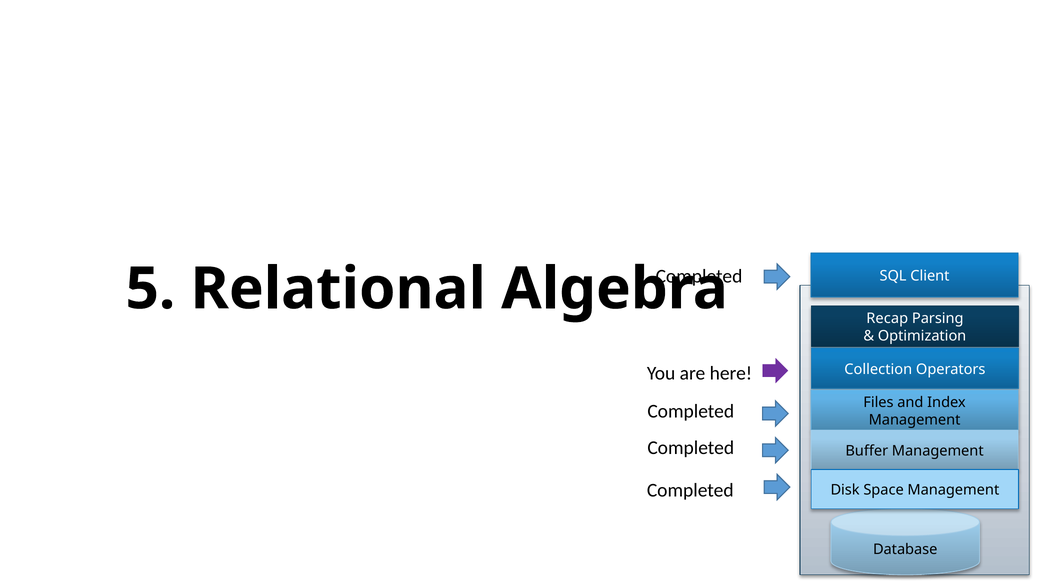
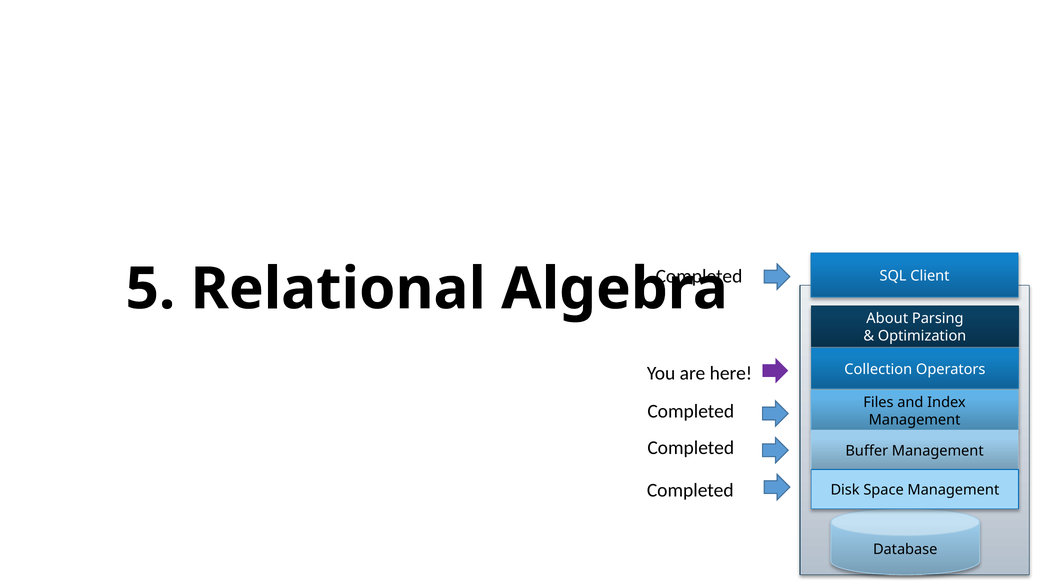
Recap: Recap -> About (887, 319)
